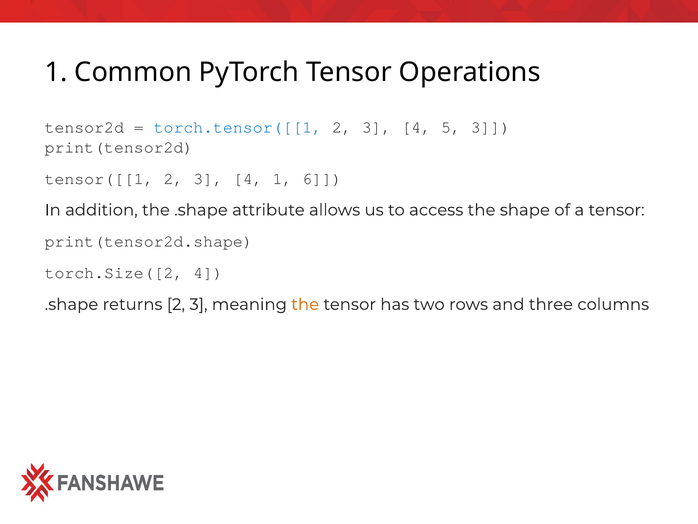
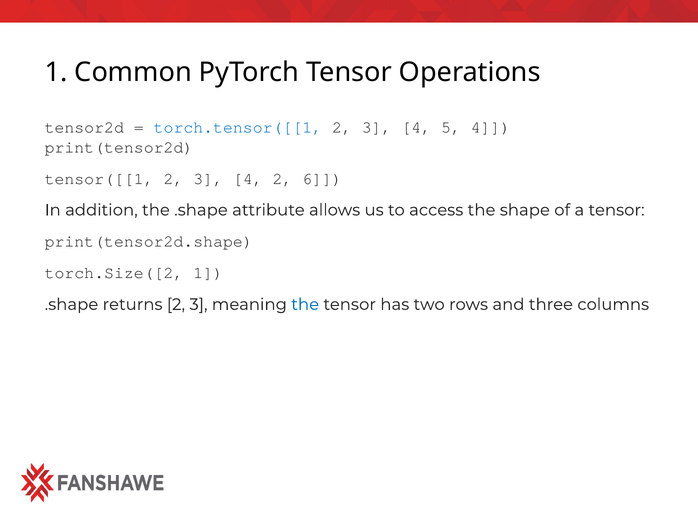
5 3: 3 -> 4 (491, 127)
4 1: 1 -> 2 (282, 178)
torch.Size([2 4: 4 -> 1 (208, 273)
the colour: orange -> blue (305, 304)
